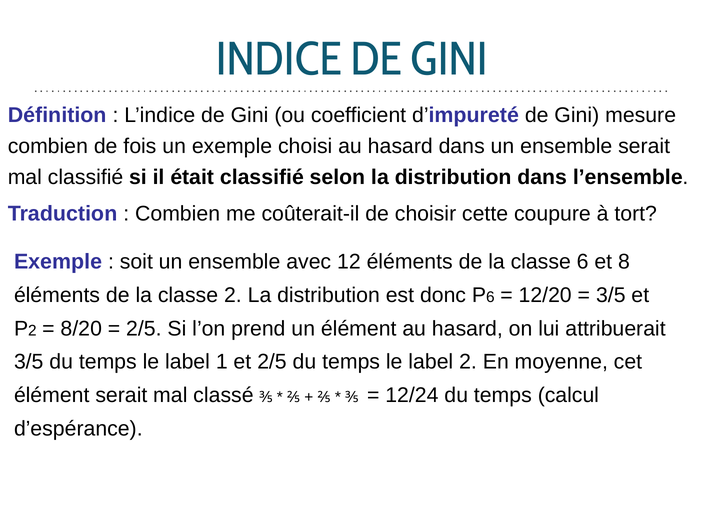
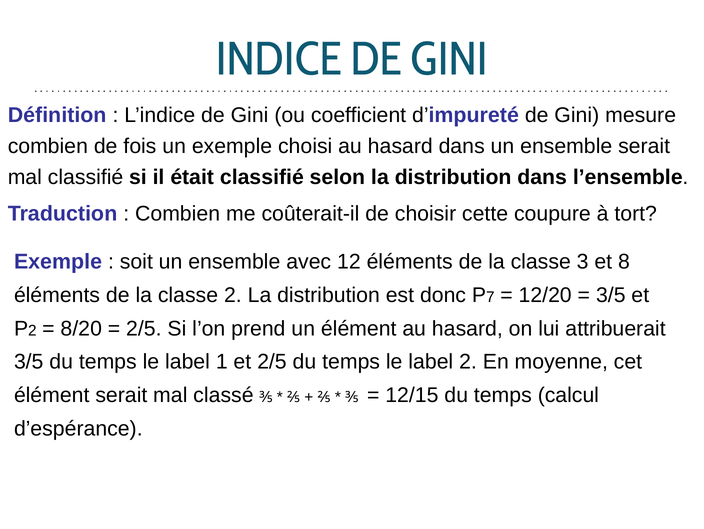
classe 6: 6 -> 3 (583, 262)
6: 6 -> 7 (490, 297)
12/24: 12/24 -> 12/15 (412, 395)
